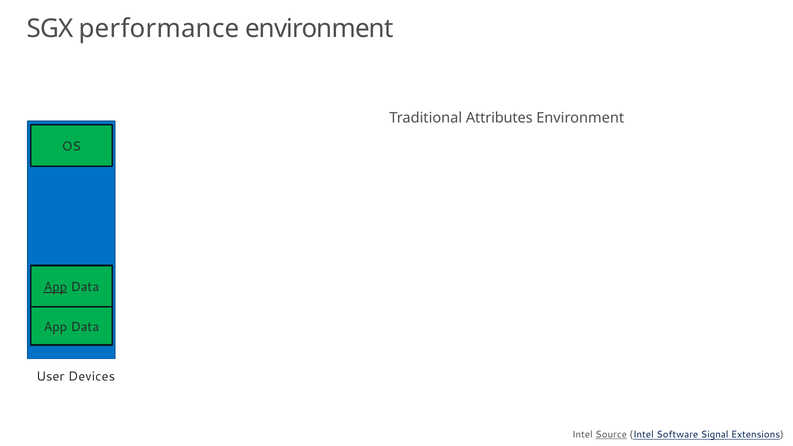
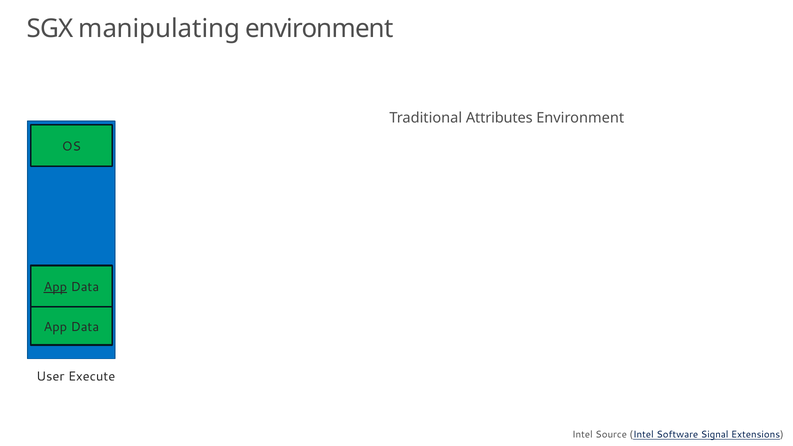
performance: performance -> manipulating (159, 29)
Devices: Devices -> Execute (92, 376)
Source underline: present -> none (611, 434)
